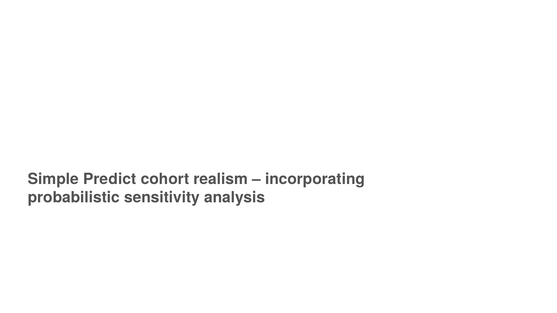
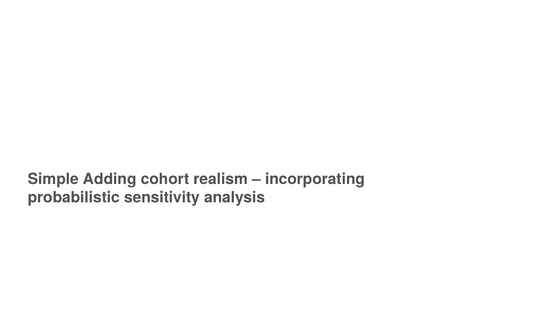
Predict: Predict -> Adding (110, 179)
